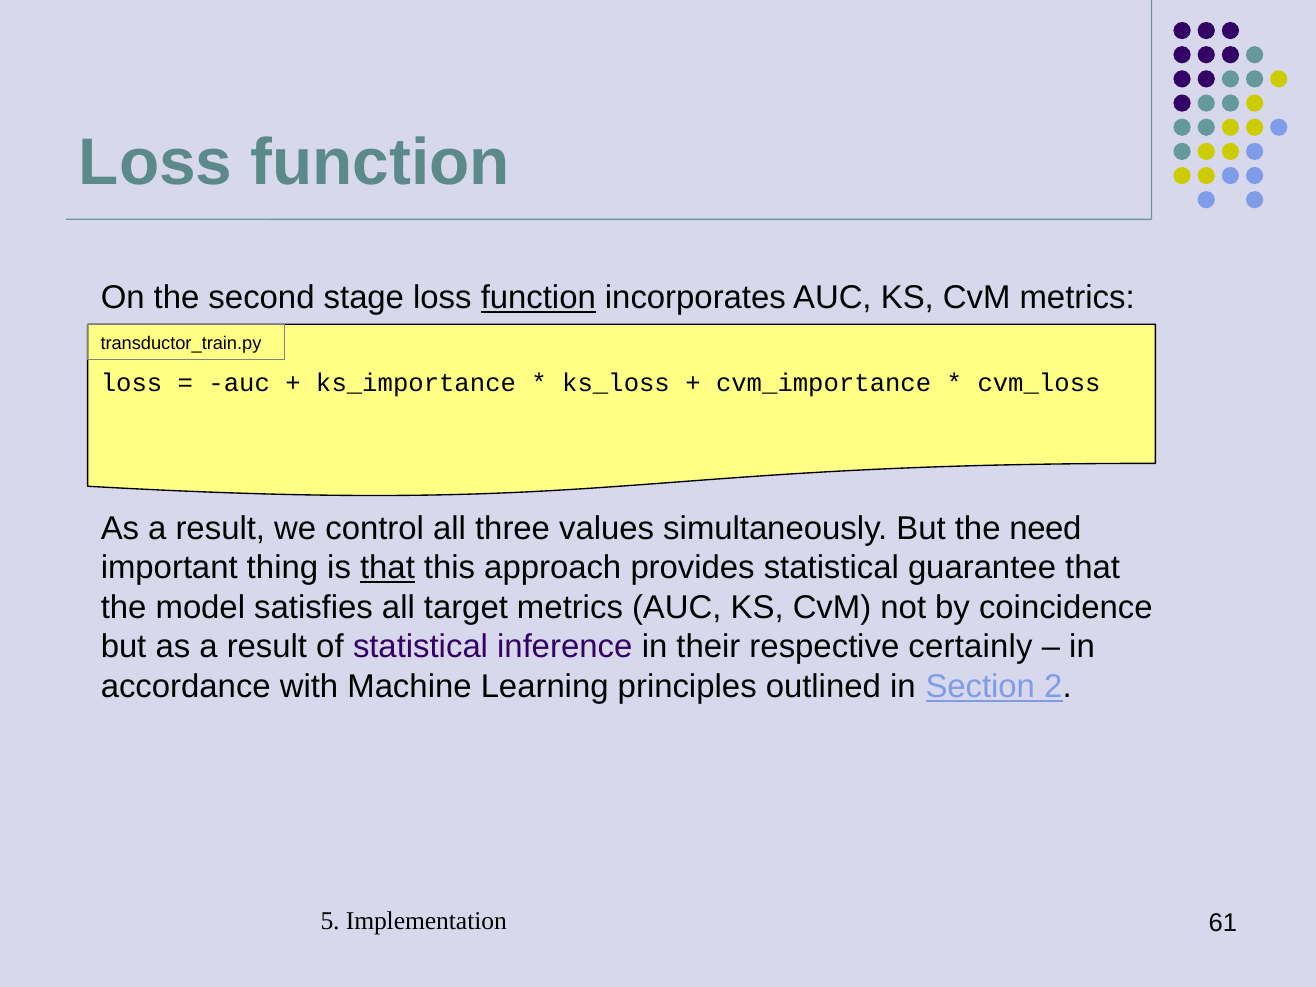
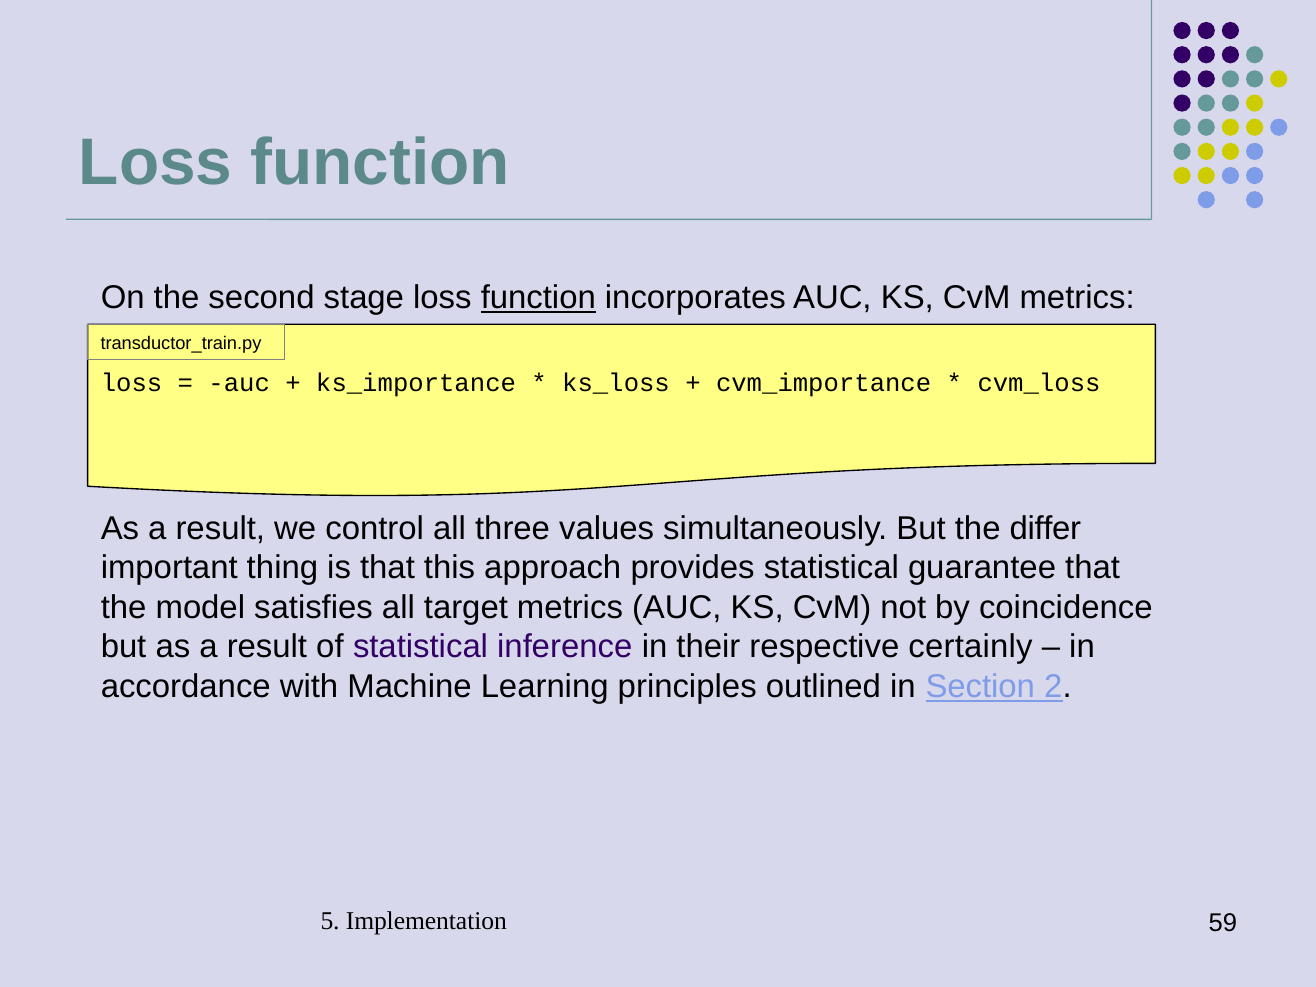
need: need -> differ (1045, 528)
that underline: present -> none (387, 568)
61: 61 -> 59 (1223, 923)
